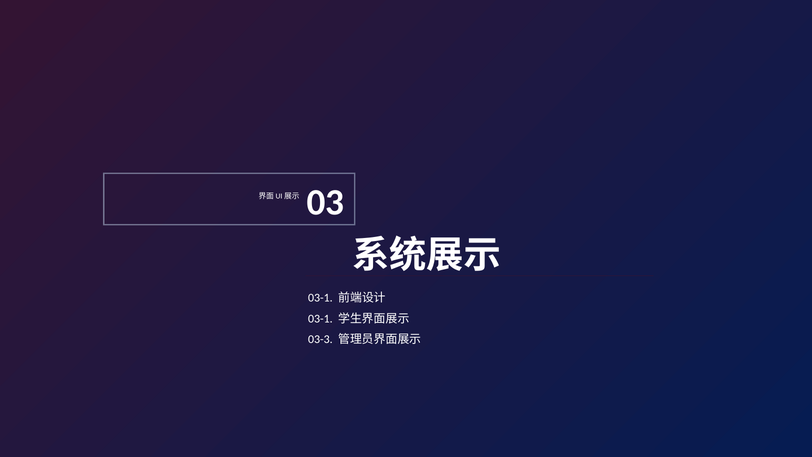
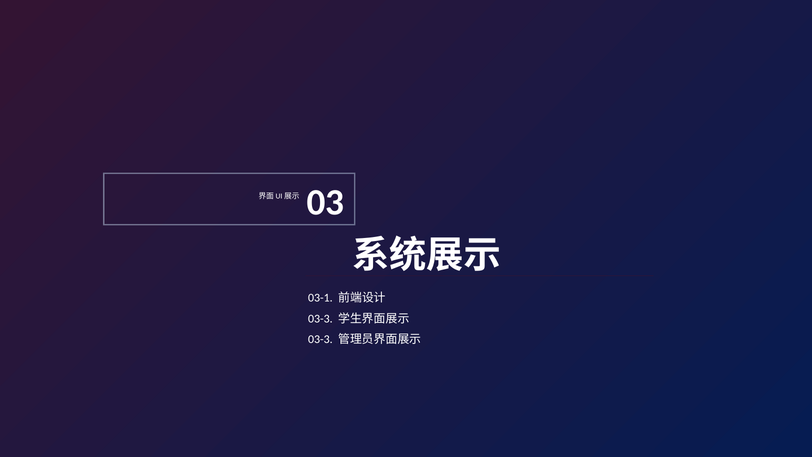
03-1: 03-1 -> 03-3 (320, 319)
